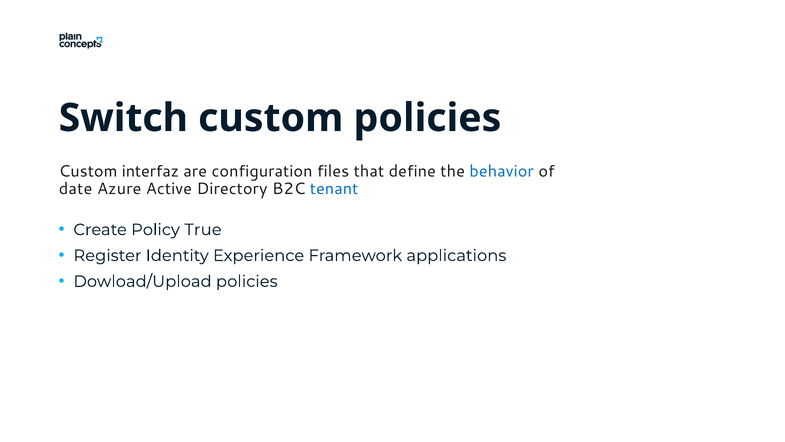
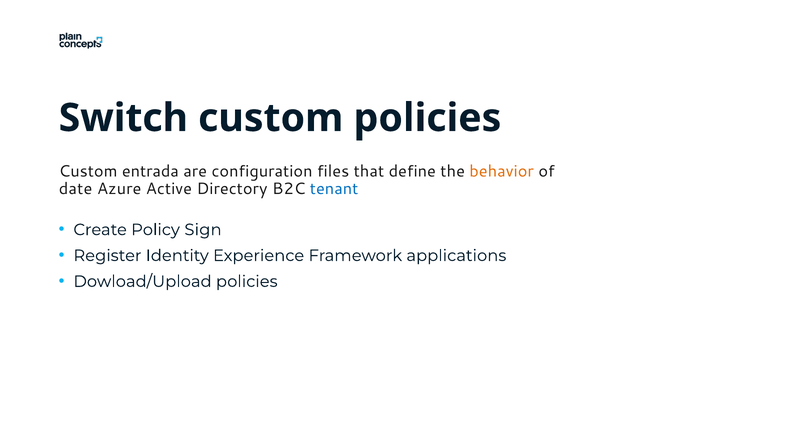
interfaz: interfaz -> entrada (150, 171)
behavior colour: blue -> orange (502, 171)
True: True -> Sign (203, 230)
